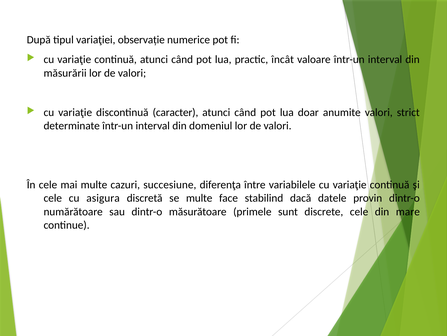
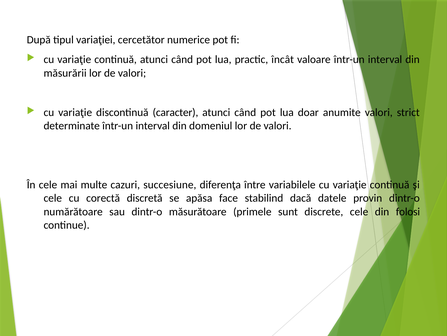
observație: observație -> cercetător (141, 40)
asigura: asigura -> corectă (103, 198)
se multe: multe -> apăsa (199, 198)
mare: mare -> folosi (408, 211)
